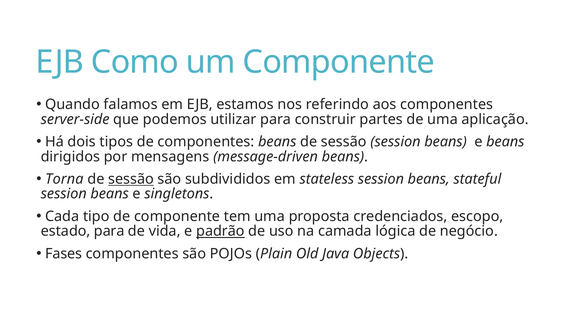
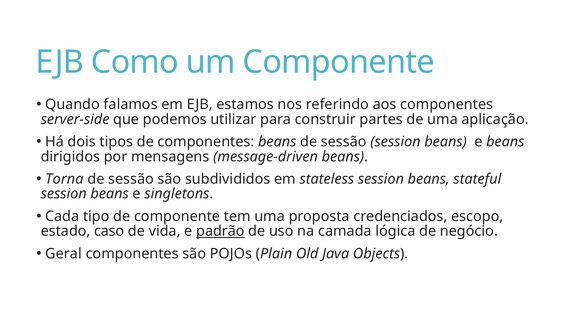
sessão underline: present -> none (131, 179)
estado para: para -> caso (109, 231)
Fases: Fases -> Geral (64, 253)
